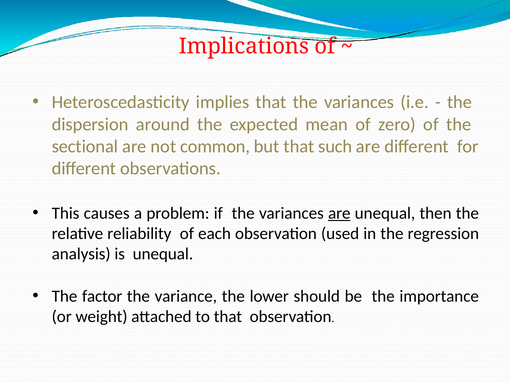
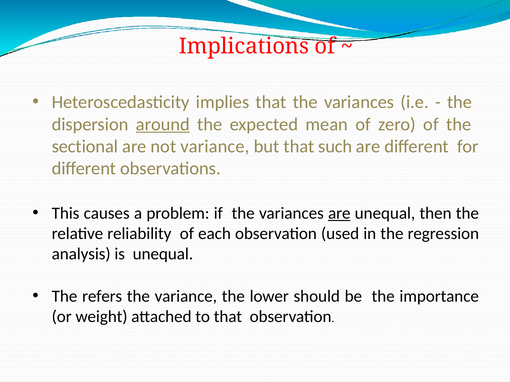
around underline: none -> present (163, 124)
not common: common -> variance (215, 147)
factor: factor -> refers (102, 296)
